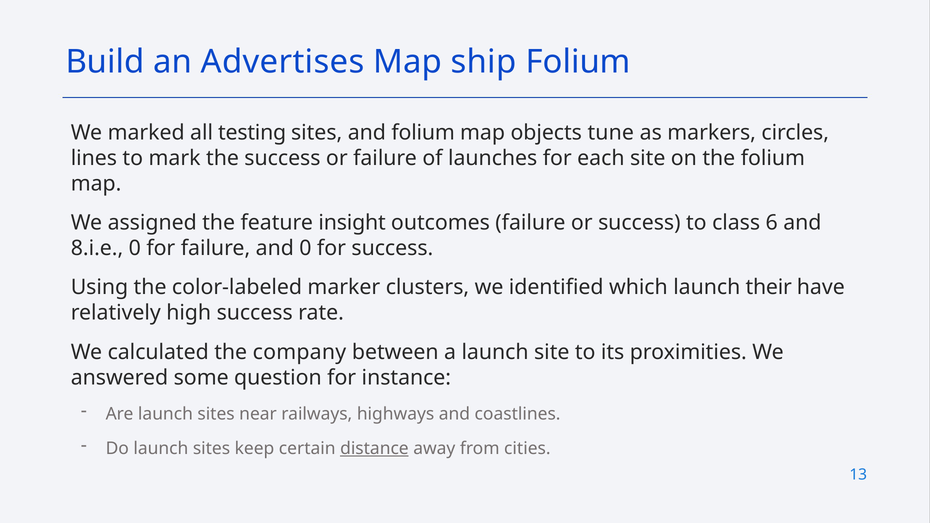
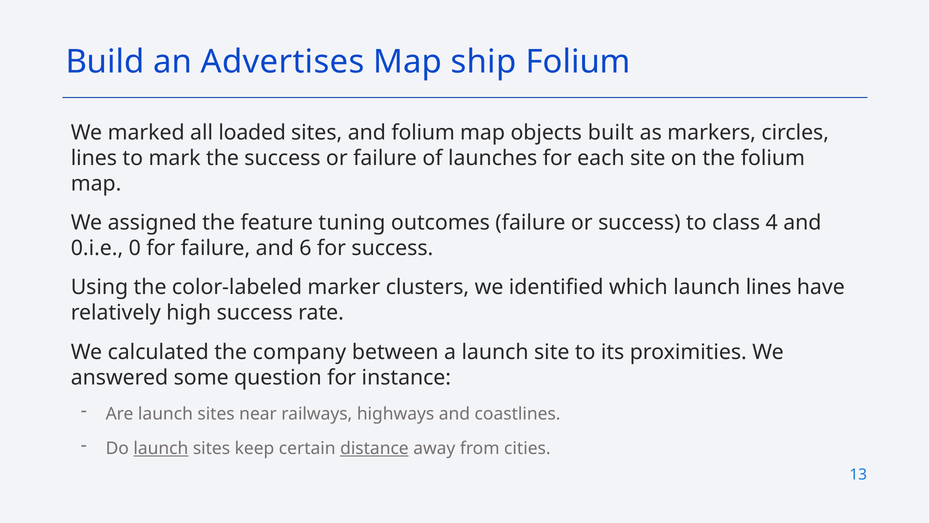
testing: testing -> loaded (252, 133)
tune: tune -> built (611, 133)
insight: insight -> tuning (352, 223)
6: 6 -> 4 (772, 223)
8.i.e: 8.i.e -> 0.i.e (97, 248)
and 0: 0 -> 6 (305, 248)
launch their: their -> lines (769, 287)
launch underline: none -> present (161, 449)
